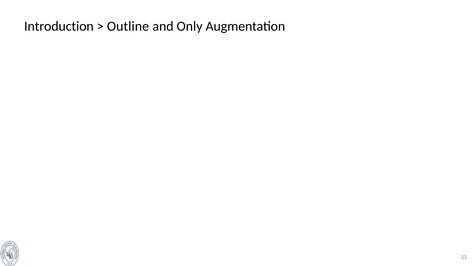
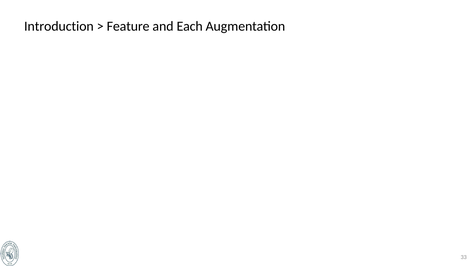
Outline: Outline -> Feature (128, 26)
Only: Only -> Each (190, 26)
